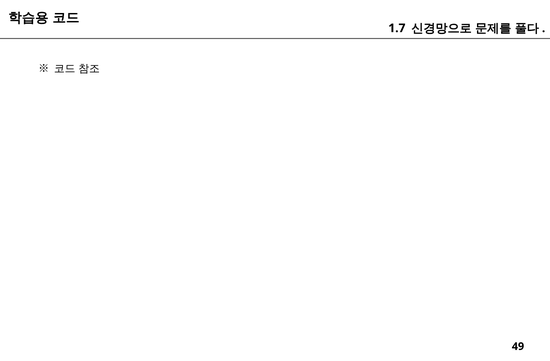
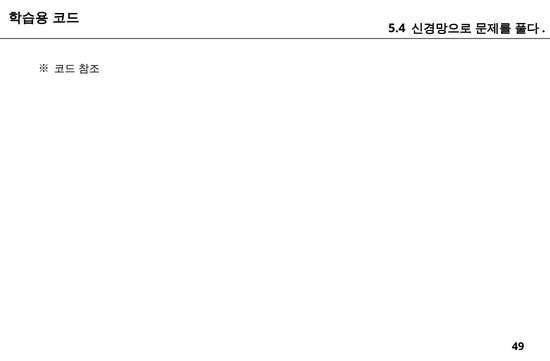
1.7: 1.7 -> 5.4 (397, 28)
